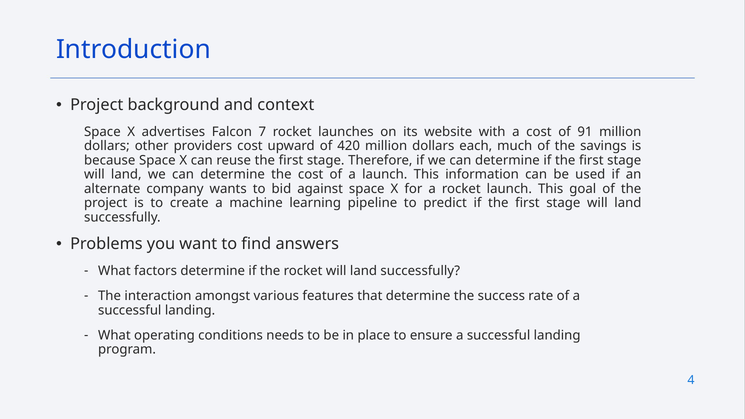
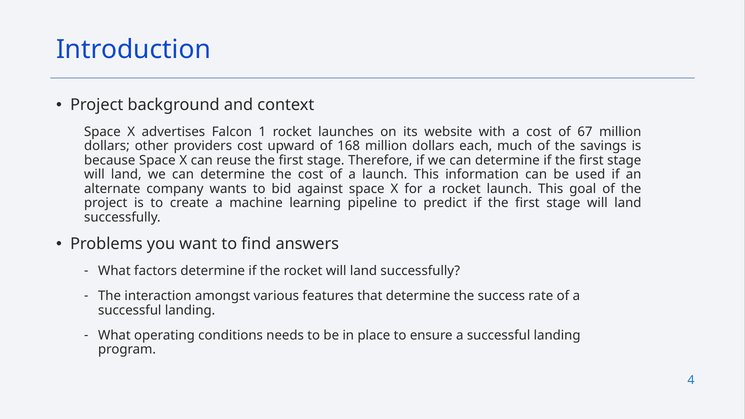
7: 7 -> 1 (262, 132)
91: 91 -> 67 (585, 132)
420: 420 -> 168 (349, 146)
